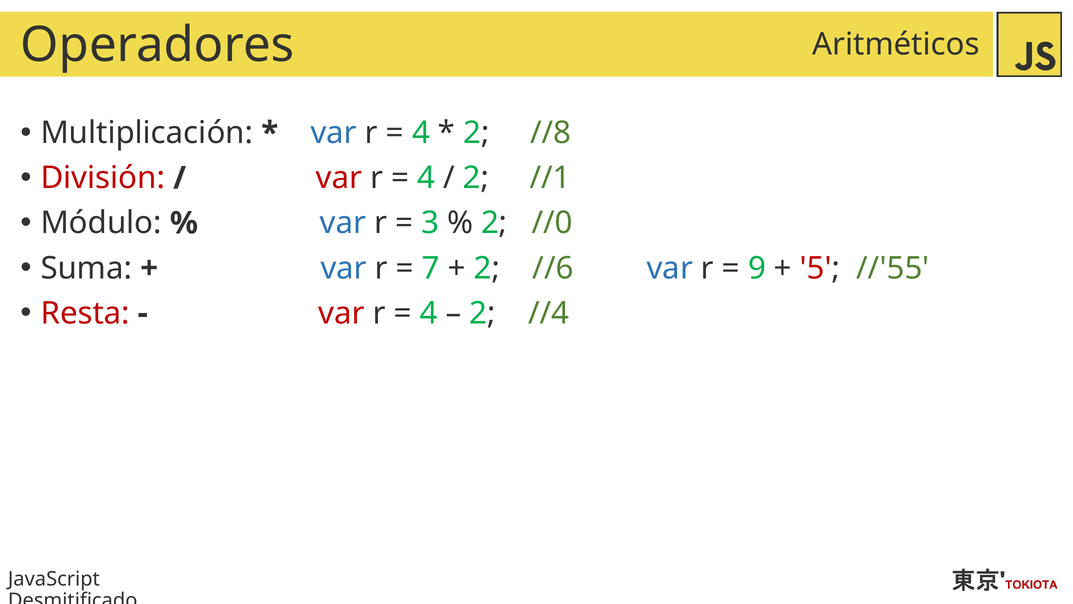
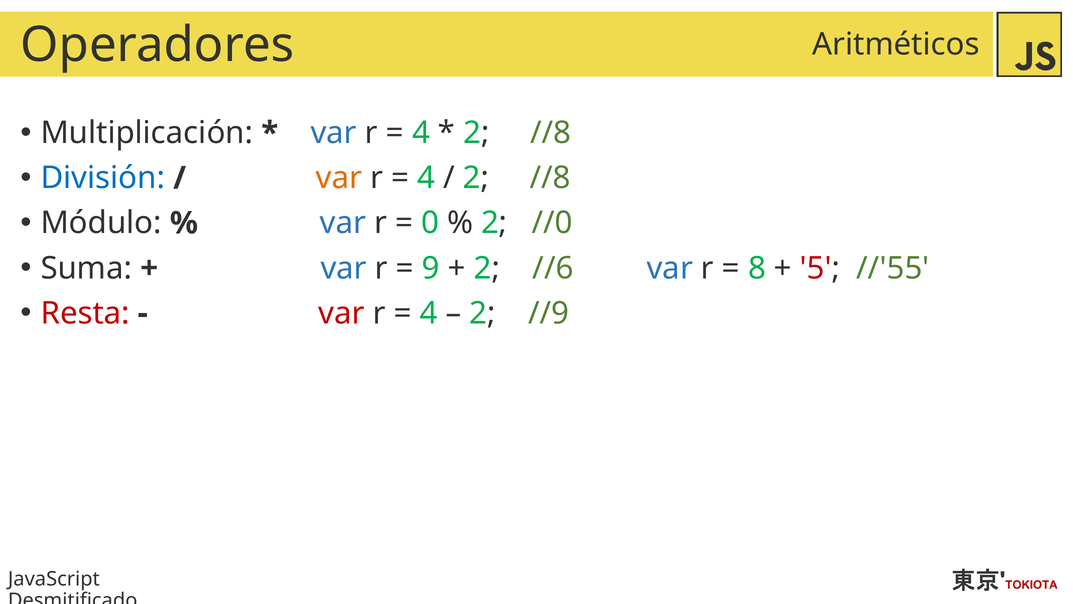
División colour: red -> blue (103, 178)
var colour: red -> orange (339, 178)
//1: //1 -> //8 (550, 178)
3: 3 -> 0 (430, 223)
7: 7 -> 9 (431, 268)
9: 9 -> 8 (757, 268)
//4: //4 -> //9 (549, 313)
